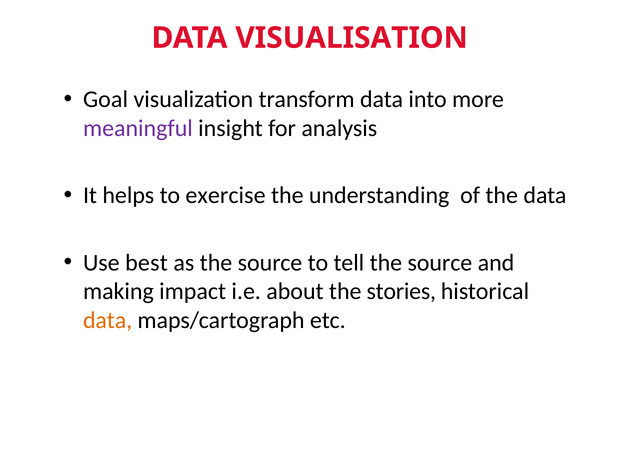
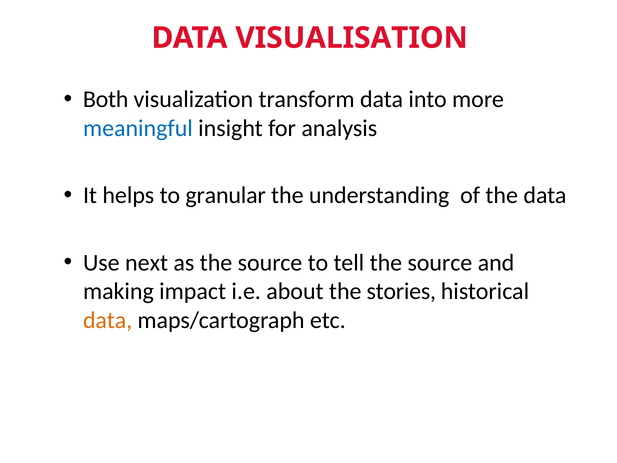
Goal: Goal -> Both (106, 100)
meaningful colour: purple -> blue (138, 128)
exercise: exercise -> granular (226, 195)
best: best -> next (147, 262)
